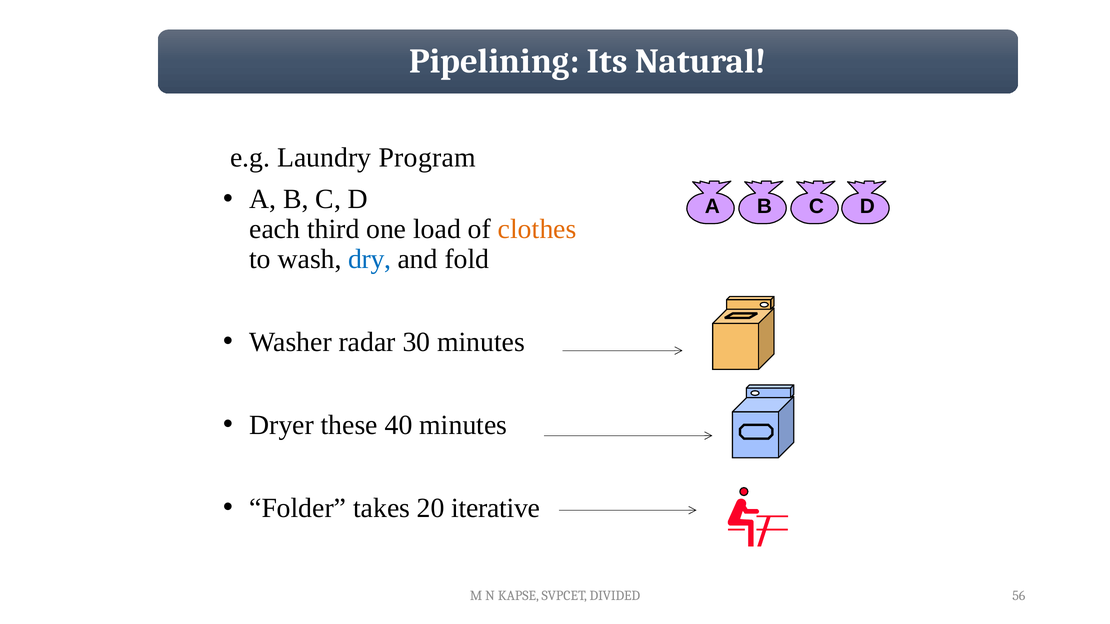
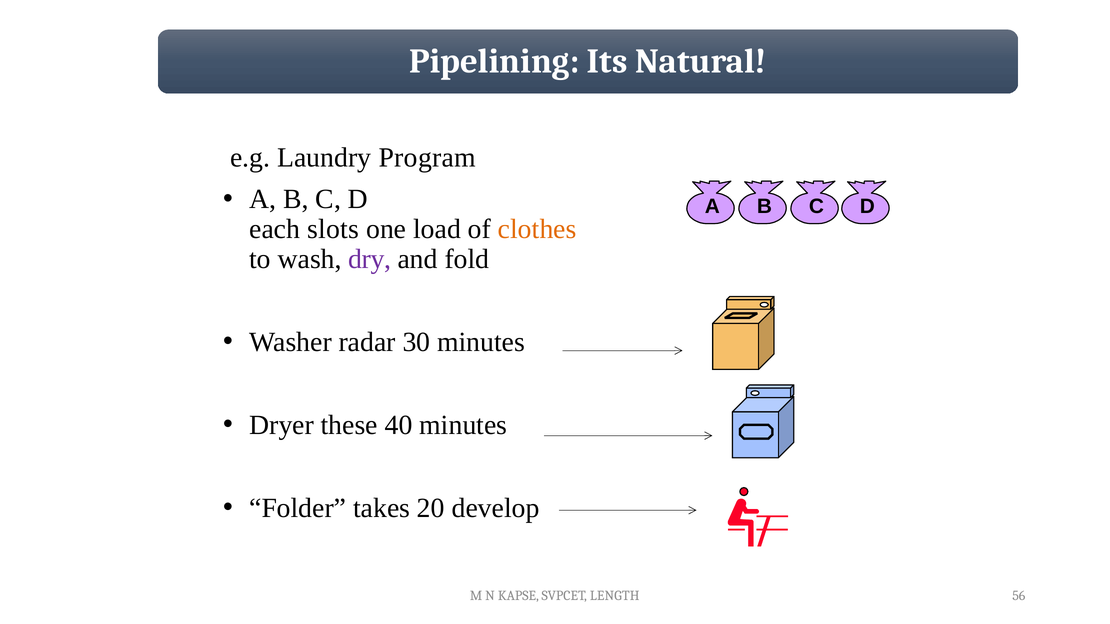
third: third -> slots (333, 229)
dry colour: blue -> purple (370, 259)
iterative: iterative -> develop (496, 508)
DIVIDED: DIVIDED -> LENGTH (615, 596)
